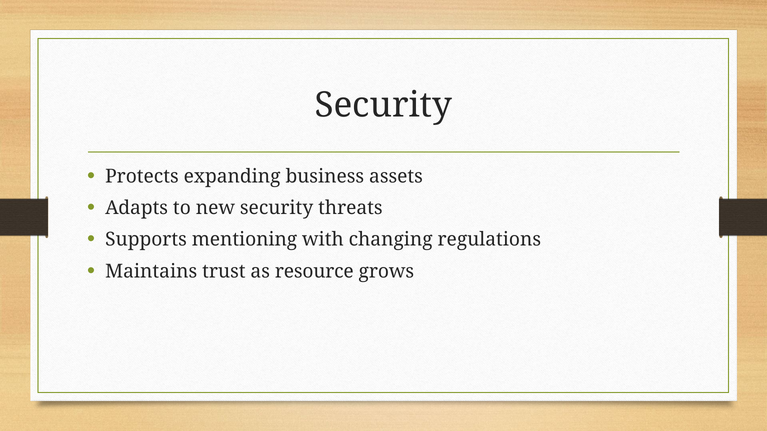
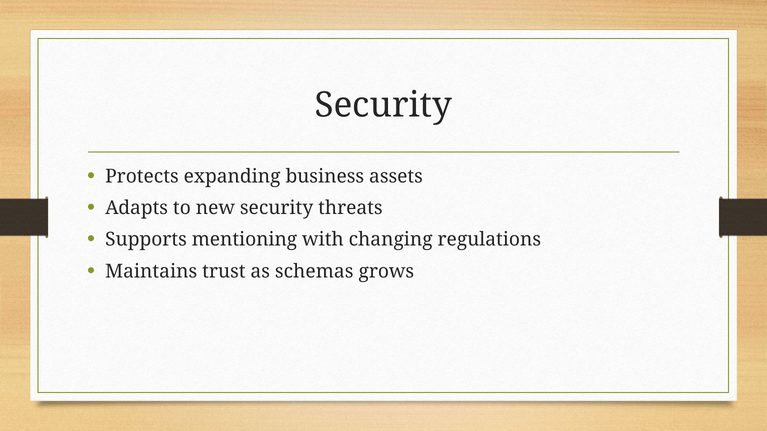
resource: resource -> schemas (314, 272)
